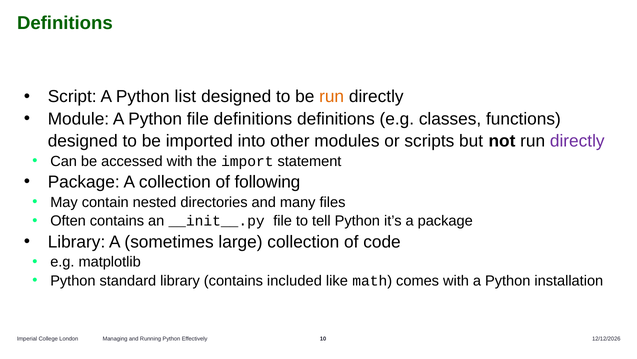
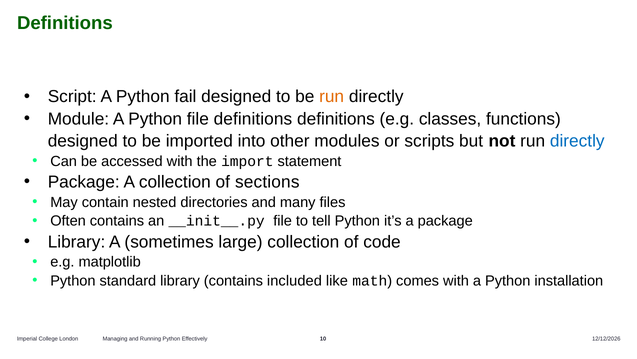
list: list -> fail (185, 97)
directly colour: purple -> blue (577, 141)
following: following -> sections (267, 182)
